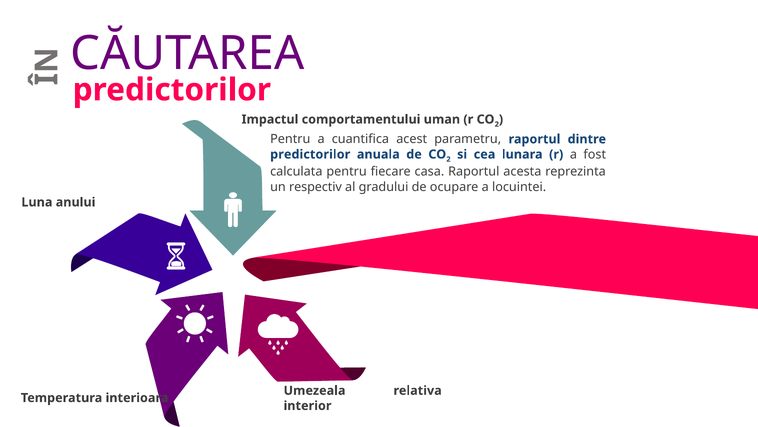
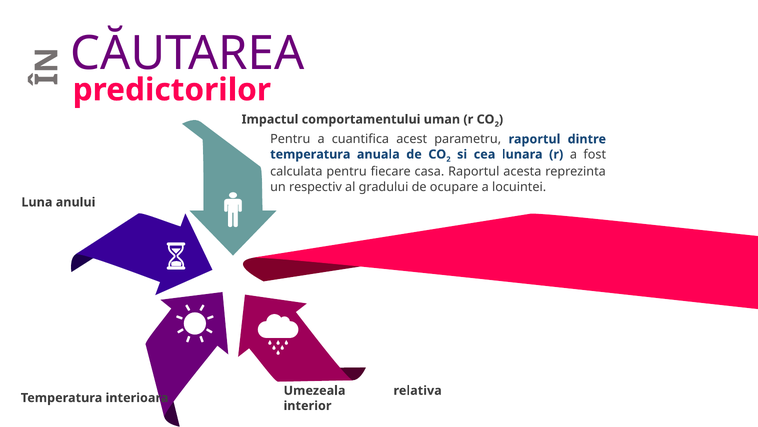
predictorilor: predictorilor -> temperatura (310, 154)
